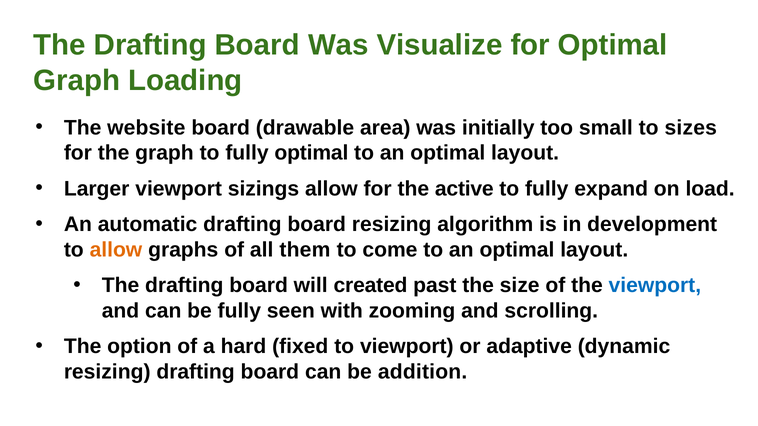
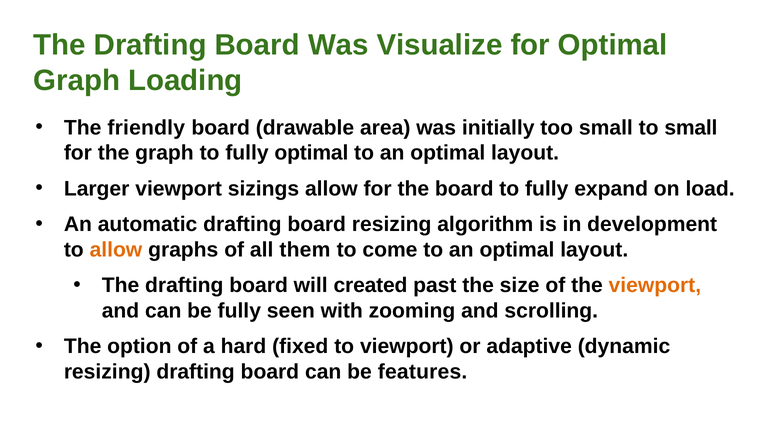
website: website -> friendly (146, 128)
to sizes: sizes -> small (691, 128)
the active: active -> board (464, 189)
viewport colour: blue -> orange (655, 286)
addition: addition -> features (423, 372)
